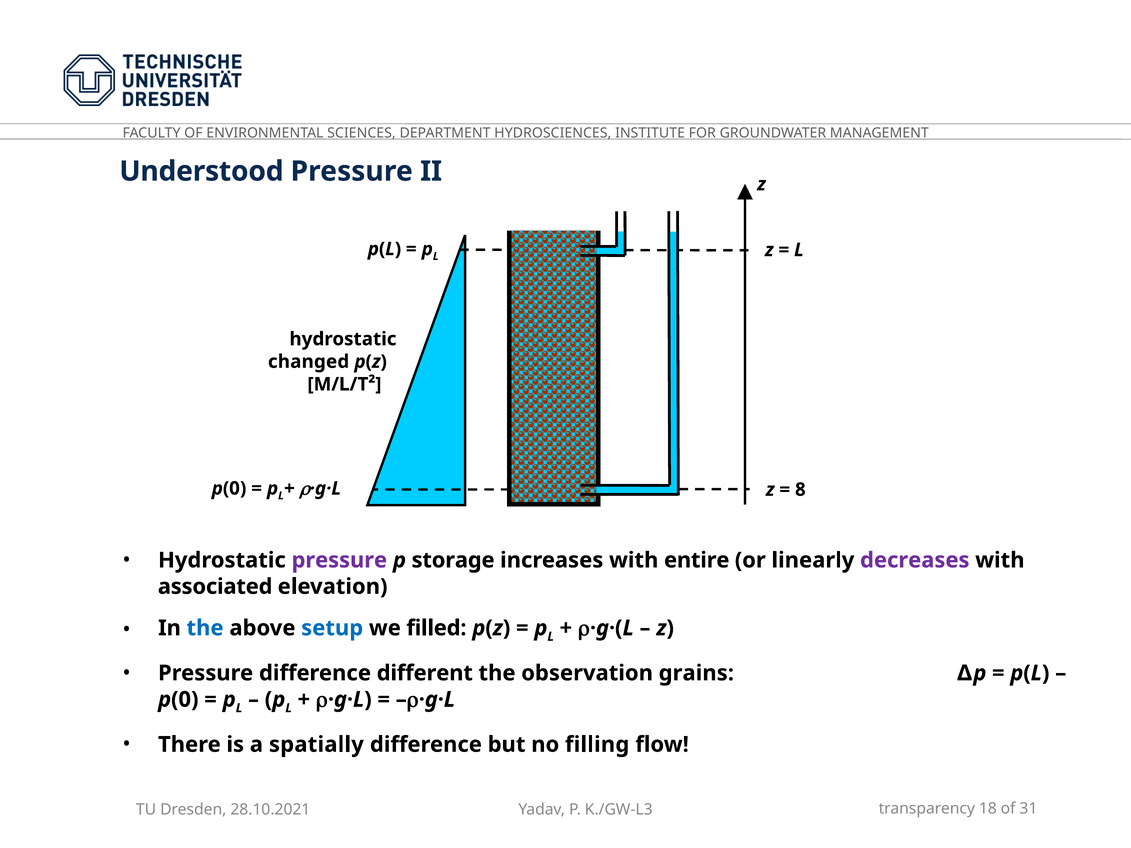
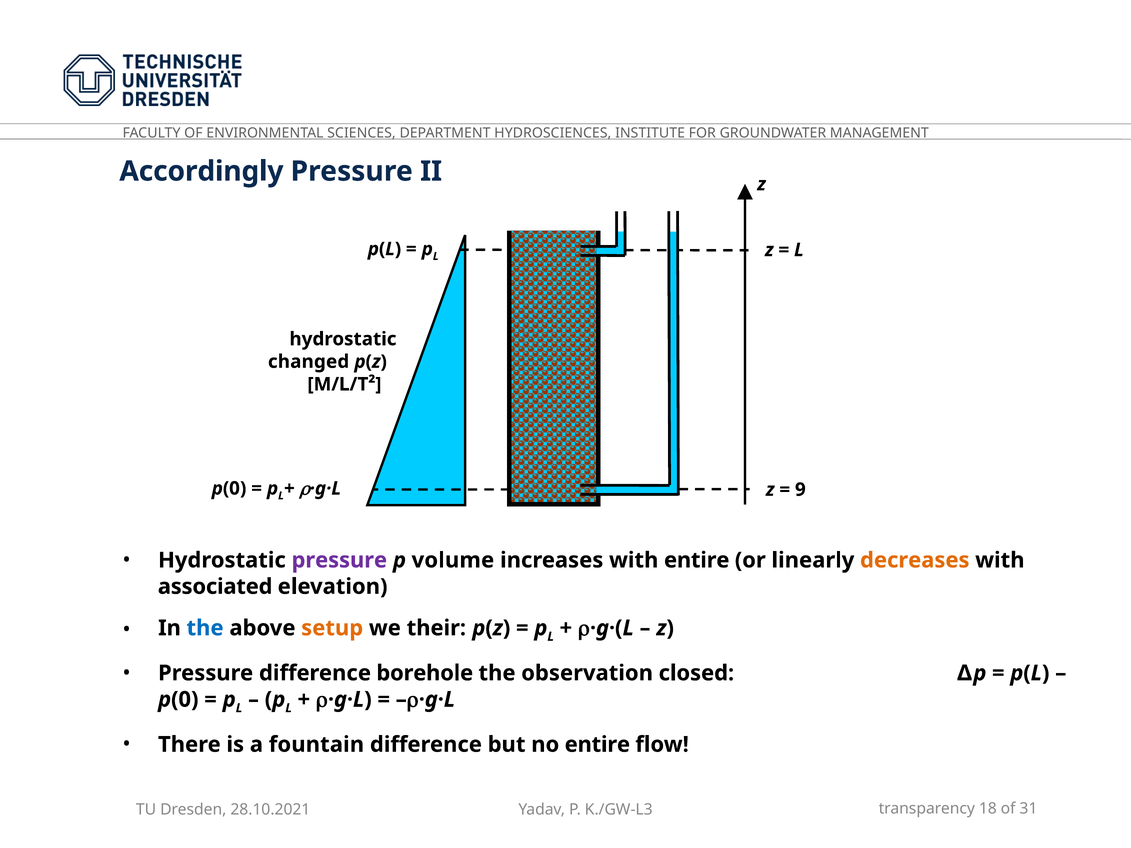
Understood: Understood -> Accordingly (201, 171)
8: 8 -> 9 (800, 490)
storage: storage -> volume (453, 560)
decreases colour: purple -> orange (915, 560)
setup colour: blue -> orange (332, 628)
filled: filled -> their (436, 628)
different: different -> borehole (425, 673)
grains: grains -> closed (696, 673)
spatially: spatially -> fountain (316, 745)
no filling: filling -> entire (597, 745)
